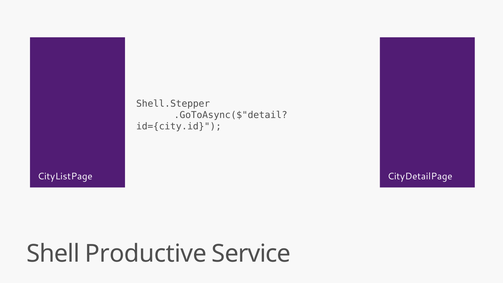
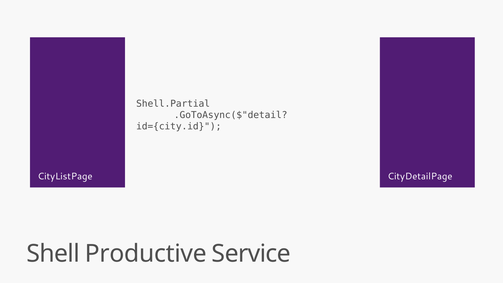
Shell.Stepper: Shell.Stepper -> Shell.Partial (173, 104)
